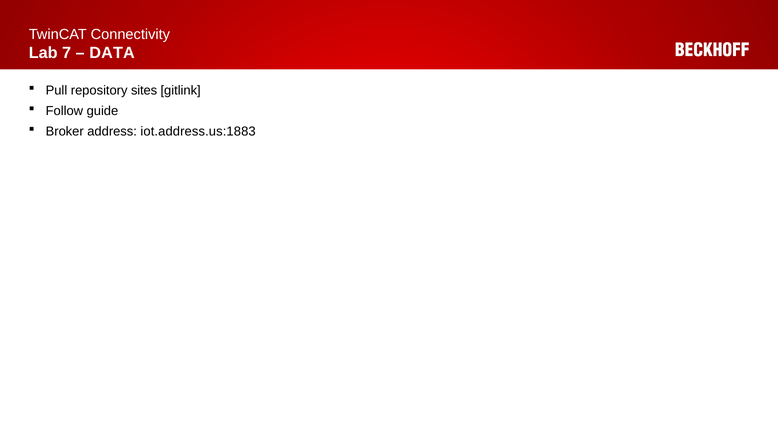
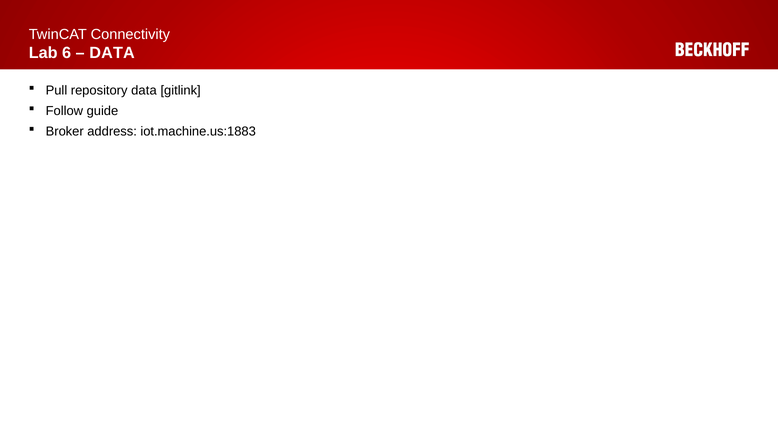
7: 7 -> 6 (67, 53)
repository sites: sites -> data (144, 90)
iot.address.us:1883: iot.address.us:1883 -> iot.machine.us:1883 (198, 131)
